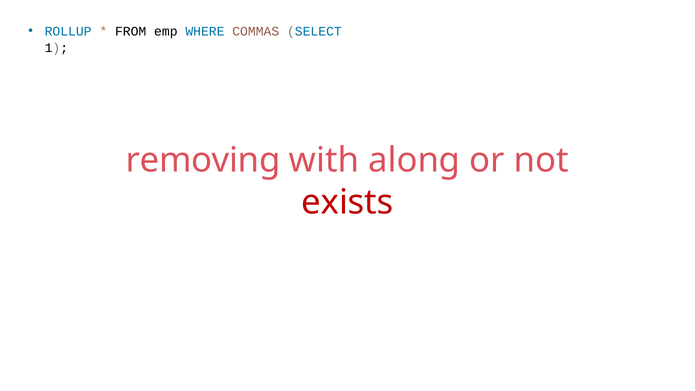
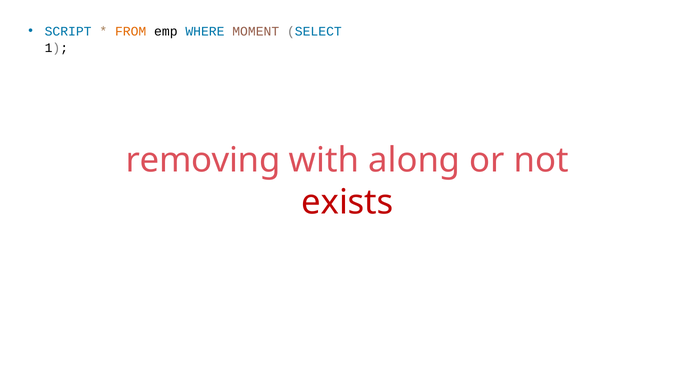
ROLLUP: ROLLUP -> SCRIPT (68, 31)
FROM colour: black -> orange (131, 31)
COMMAS: COMMAS -> MOMENT (256, 31)
